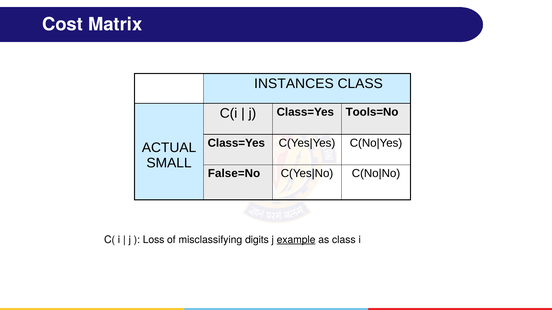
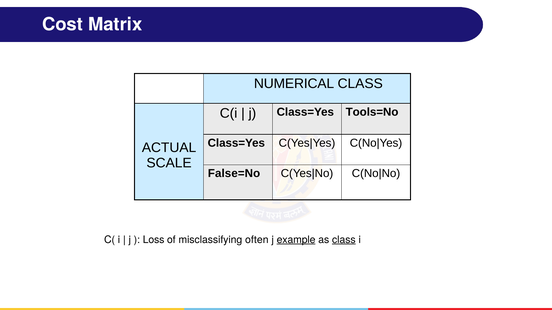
INSTANCES: INSTANCES -> NUMERICAL (294, 84)
SMALL: SMALL -> SCALE (169, 163)
digits: digits -> often (257, 240)
class underline: none -> present (344, 240)
